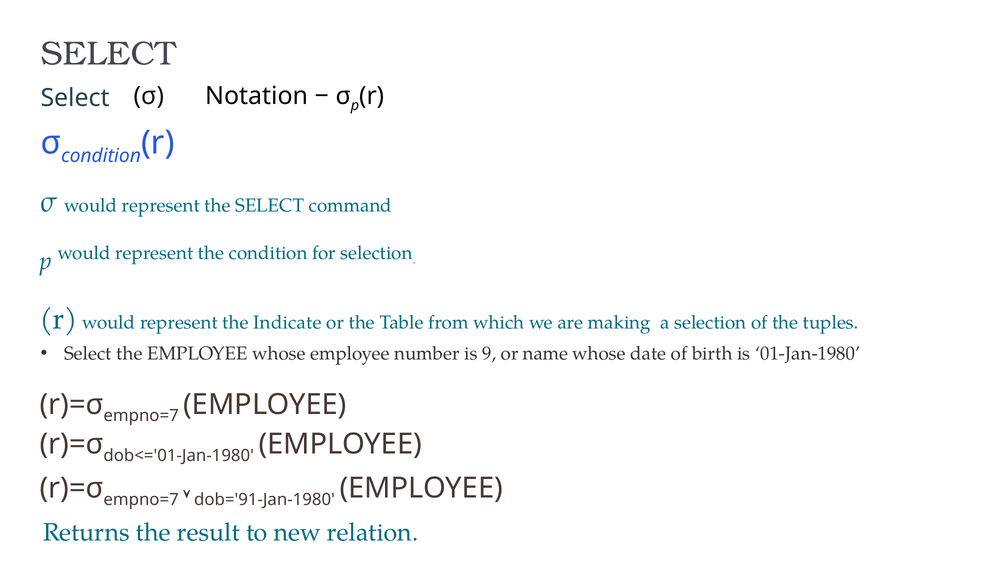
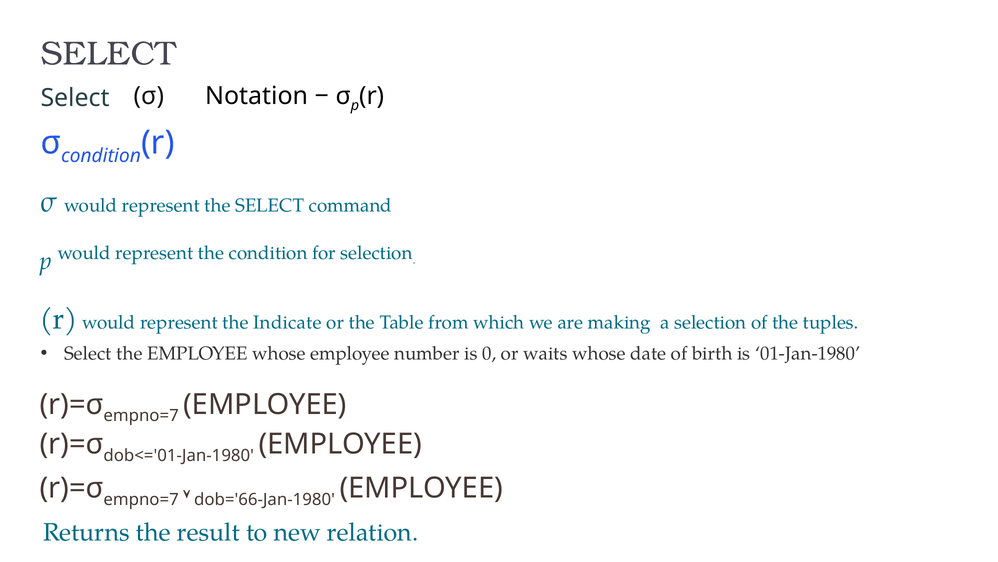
9: 9 -> 0 (489, 353)
name: name -> waits (545, 353)
dob='91-Jan-1980: dob='91-Jan-1980 -> dob='66-Jan-1980 (264, 499)
